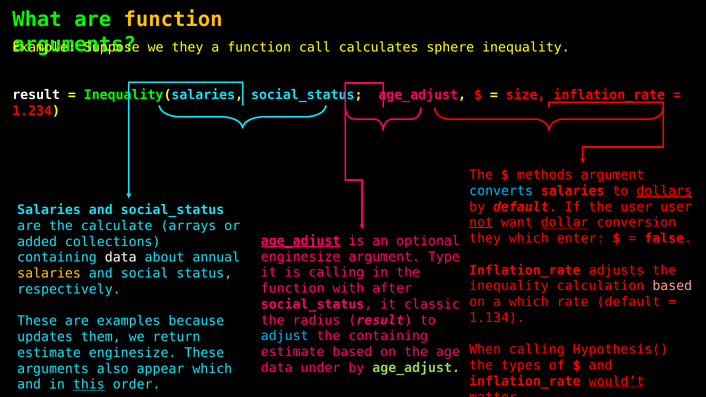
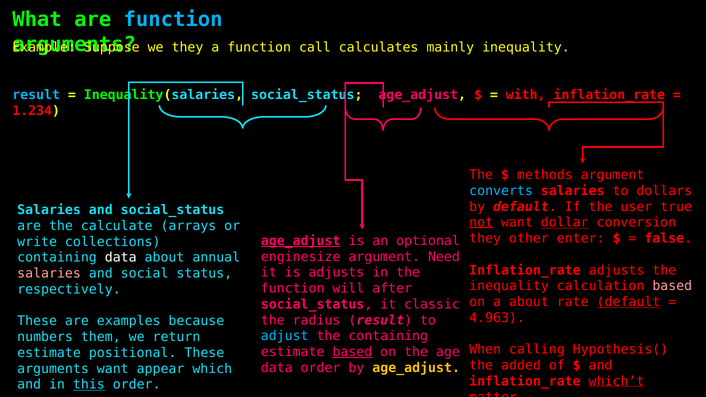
function colour: yellow -> light blue (173, 20)
sphere: sphere -> mainly (450, 47)
result colour: white -> light blue (36, 95)
size: size -> with (526, 95)
dollars underline: present -> none (664, 191)
user user: user -> true (676, 207)
they which: which -> other (529, 239)
added: added -> write (37, 242)
Type: Type -> Need (444, 257)
is calling: calling -> adjusts (336, 273)
salaries colour: yellow -> pink (49, 274)
with: with -> will (348, 289)
a which: which -> about (529, 302)
default underline: none -> present (628, 302)
1.134: 1.134 -> 4.963 (497, 318)
updates: updates -> numbers (45, 337)
based underline: none -> present (352, 352)
estimate enginesize: enginesize -> positional (133, 353)
types: types -> added (521, 366)
data under: under -> order (320, 368)
age_adjust colour: light green -> yellow (416, 368)
arguments also: also -> want (113, 369)
would’t: would’t -> which’t (617, 381)
